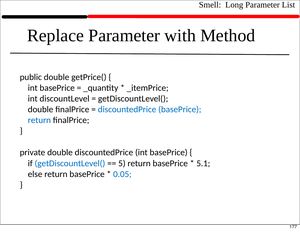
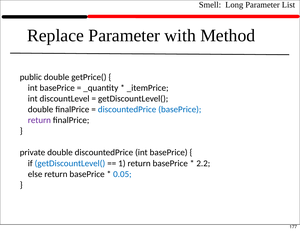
return colour: blue -> purple (39, 120)
5: 5 -> 1 (122, 164)
5.1: 5.1 -> 2.2 (203, 164)
